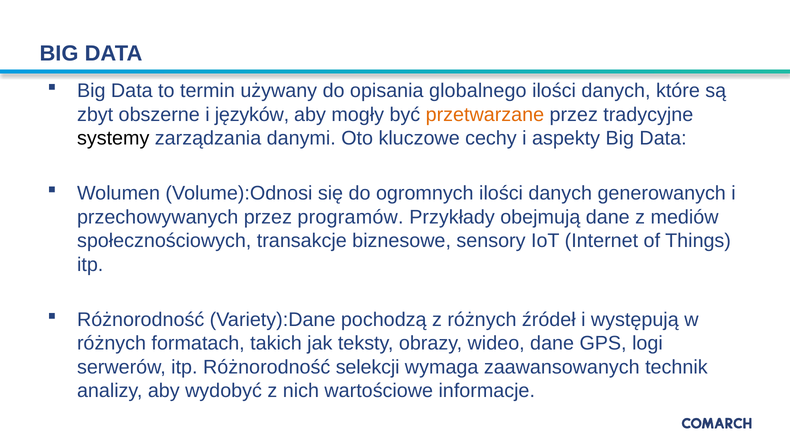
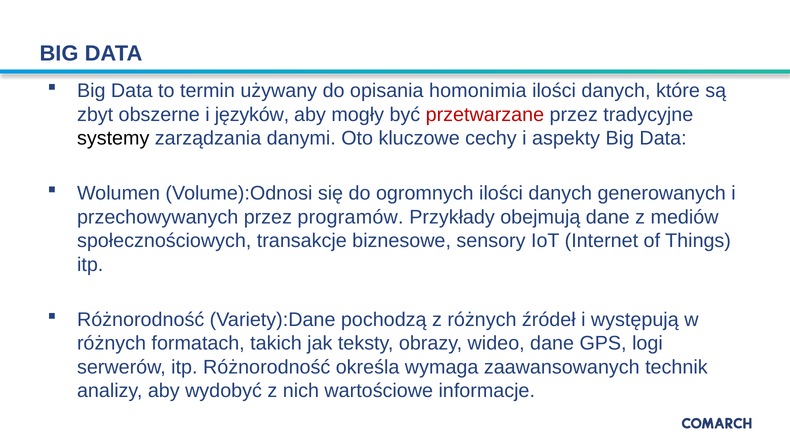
globalnego: globalnego -> homonimia (478, 91)
przetwarzane colour: orange -> red (485, 115)
selekcji: selekcji -> określa (368, 367)
